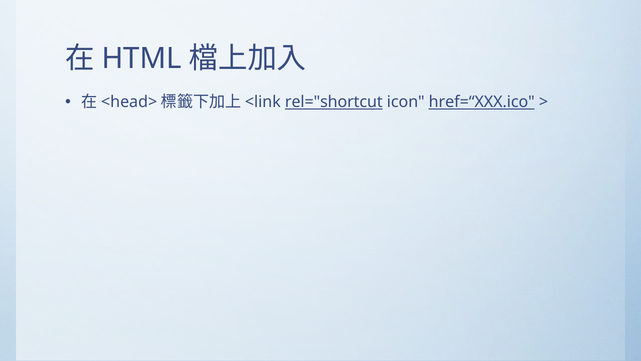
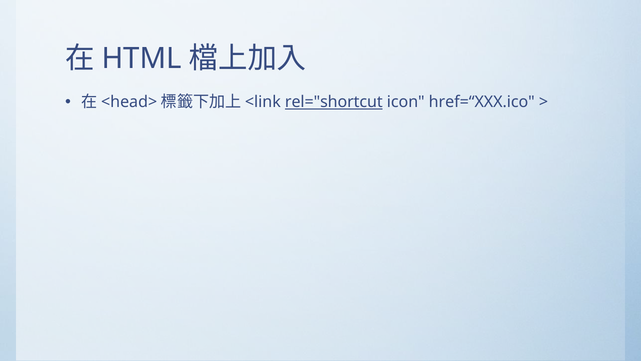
href=“XXX.ico underline: present -> none (482, 102)
